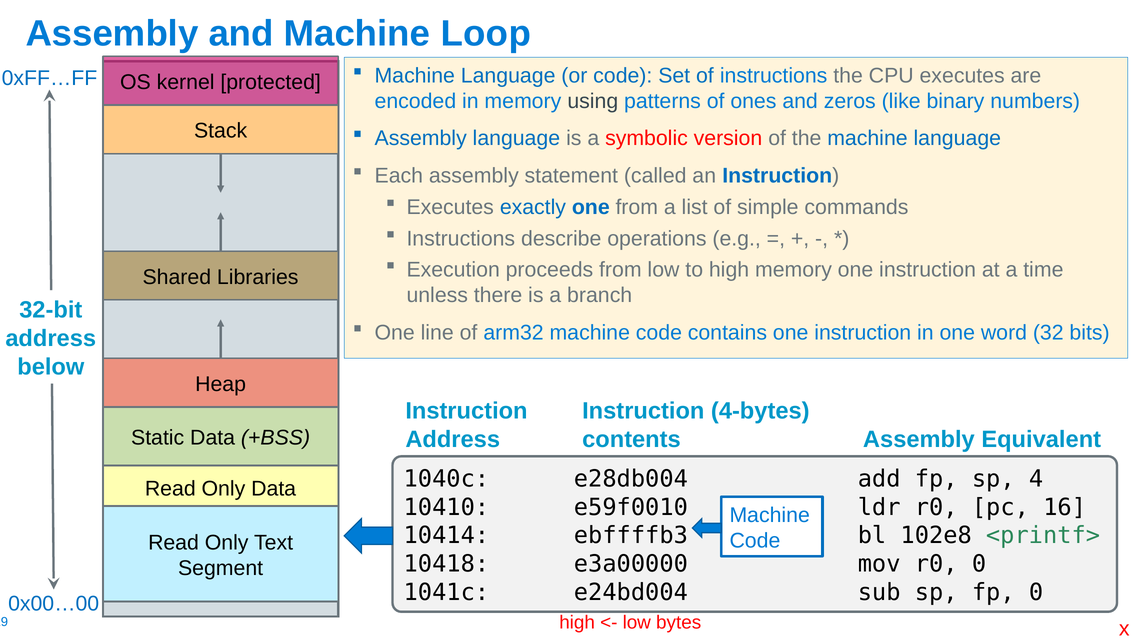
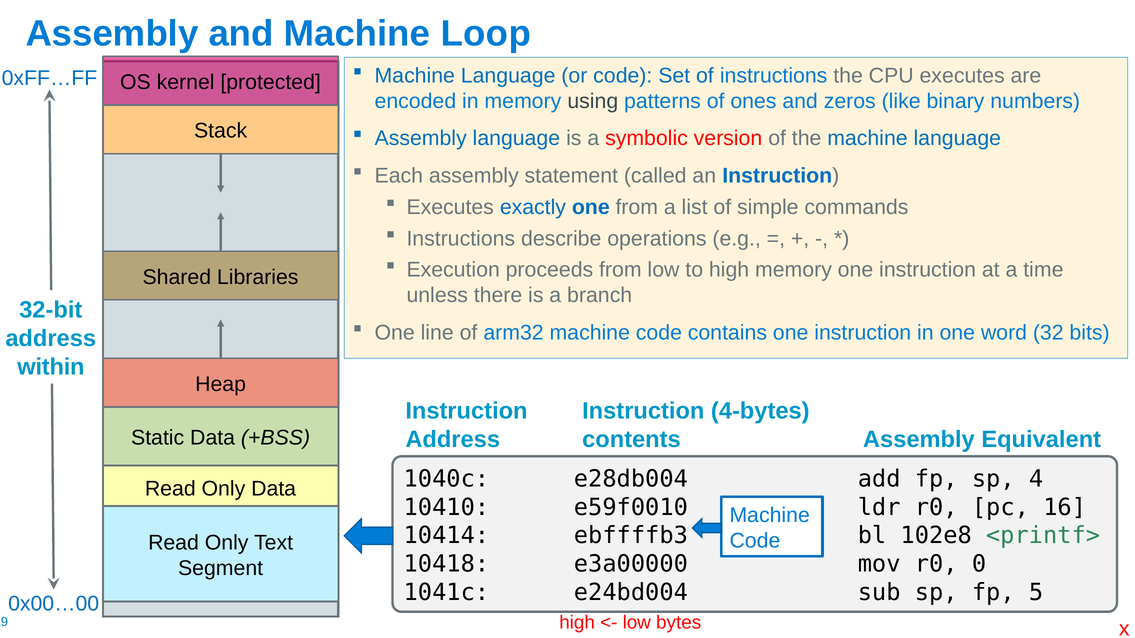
below: below -> within (51, 367)
fp 0: 0 -> 5 (1036, 593)
